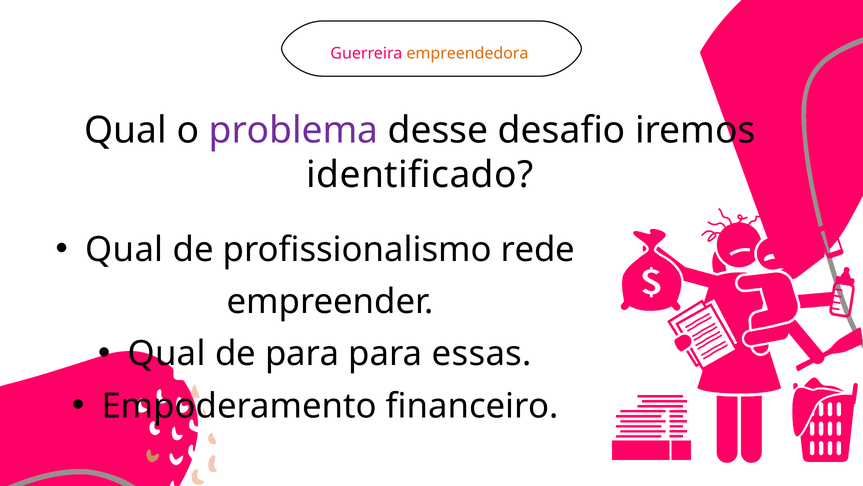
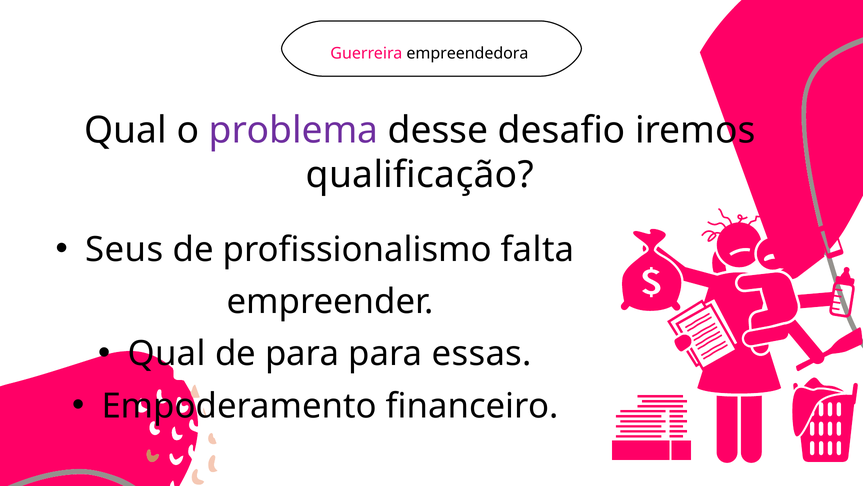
empreendedora colour: orange -> black (467, 53)
identificado: identificado -> qualificação (420, 175)
Qual: Qual -> Seus (124, 249)
rede: rede -> falta (538, 249)
